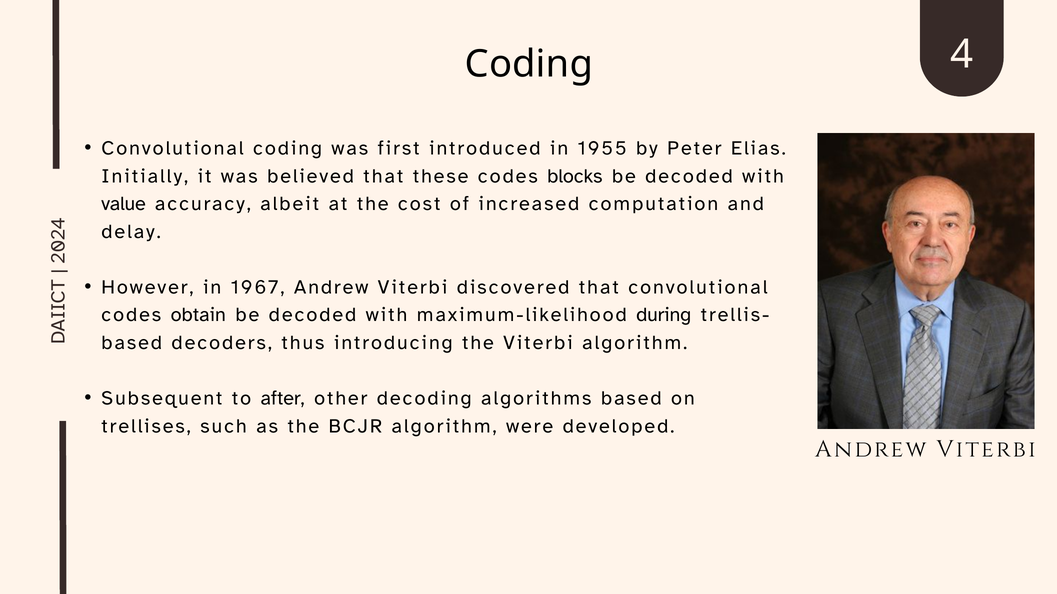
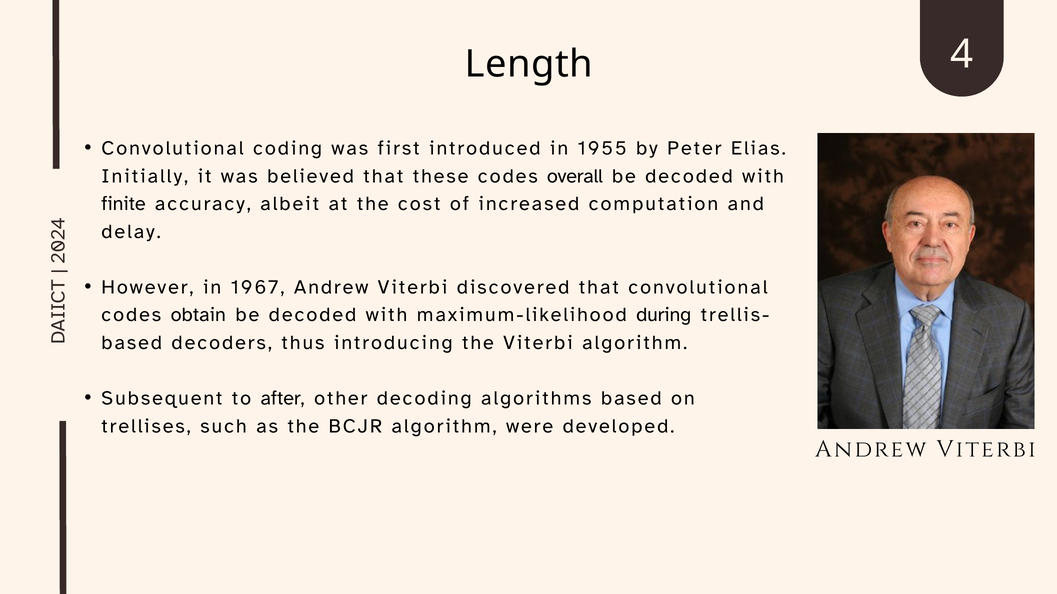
Coding: Coding -> Length (529, 64)
blocks: blocks -> overall (575, 176)
value: value -> finite (124, 204)
